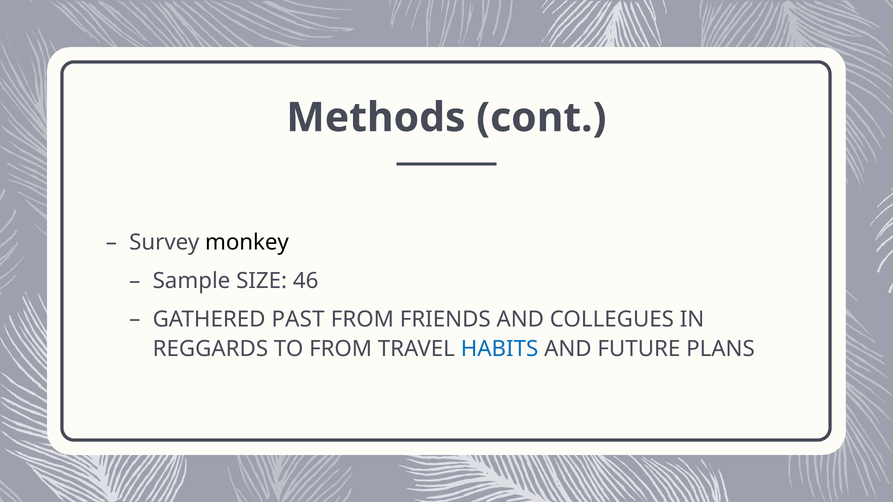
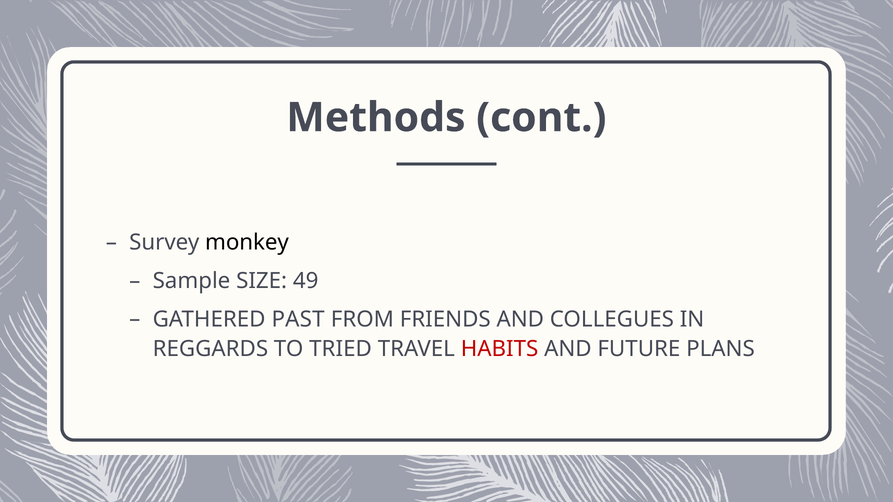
46: 46 -> 49 (306, 281)
TO FROM: FROM -> TRIED (341, 349)
HABITS colour: blue -> red (500, 349)
